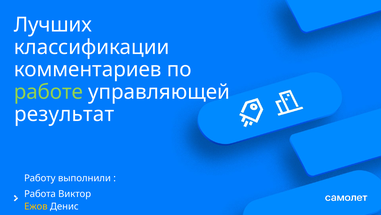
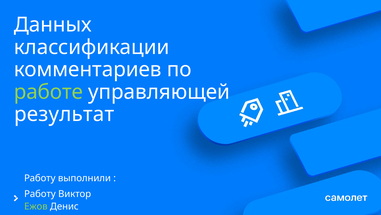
Лучших: Лучших -> Данных (53, 25)
Работа: Работа -> Работу (40, 193)
Ежов colour: yellow -> light green (36, 206)
